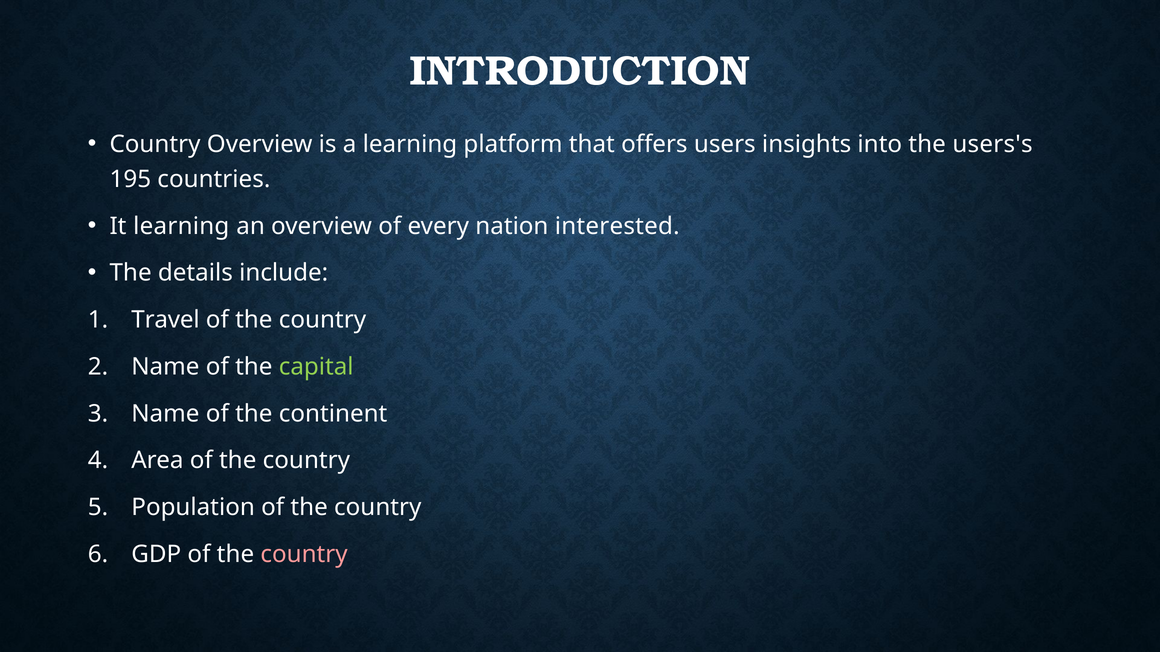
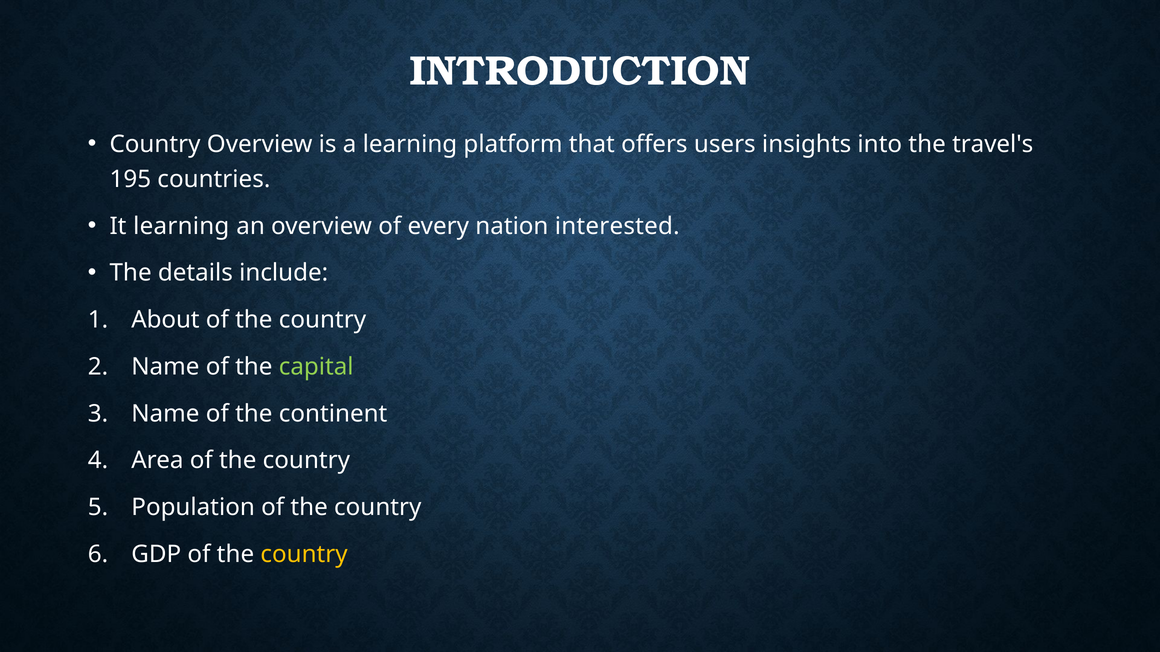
users's: users's -> travel's (993, 144)
Travel: Travel -> About (165, 320)
country colour: pink -> yellow (304, 555)
